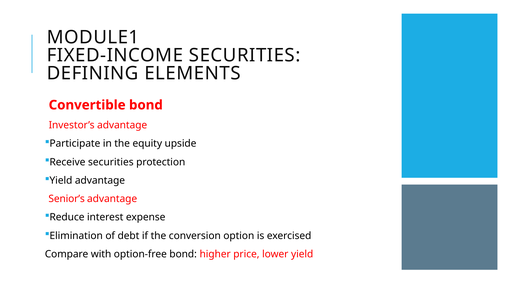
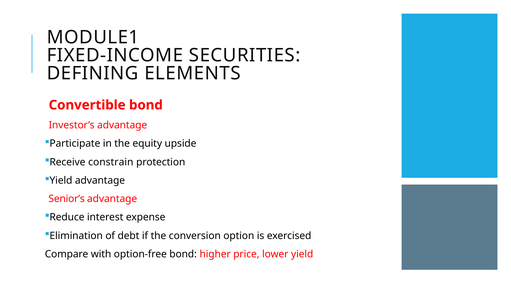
Receive securities: securities -> constrain (111, 162)
